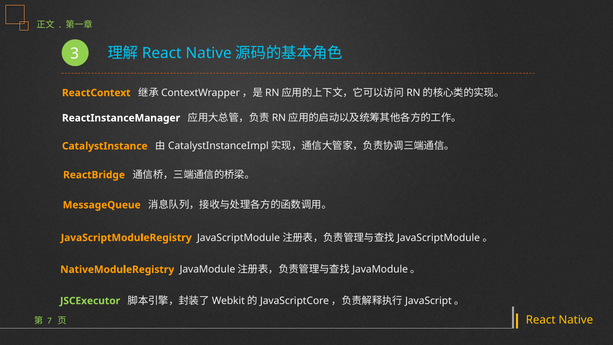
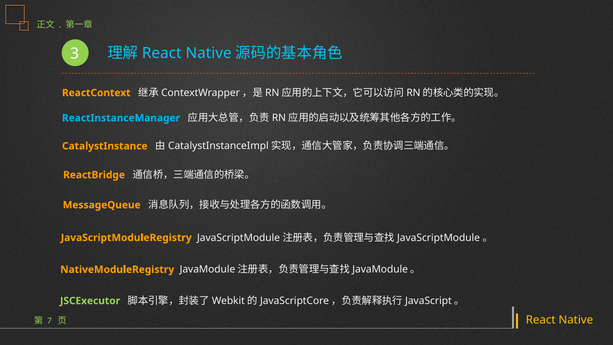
ReactInstanceManager colour: white -> light blue (121, 118)
